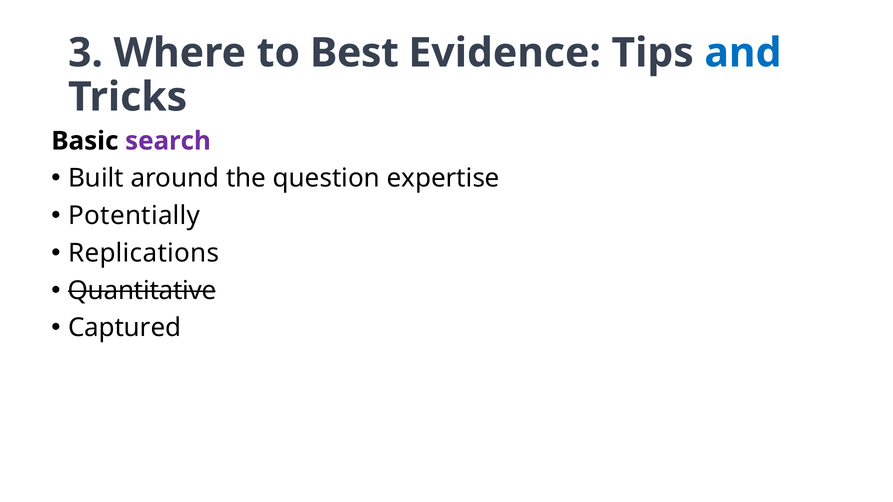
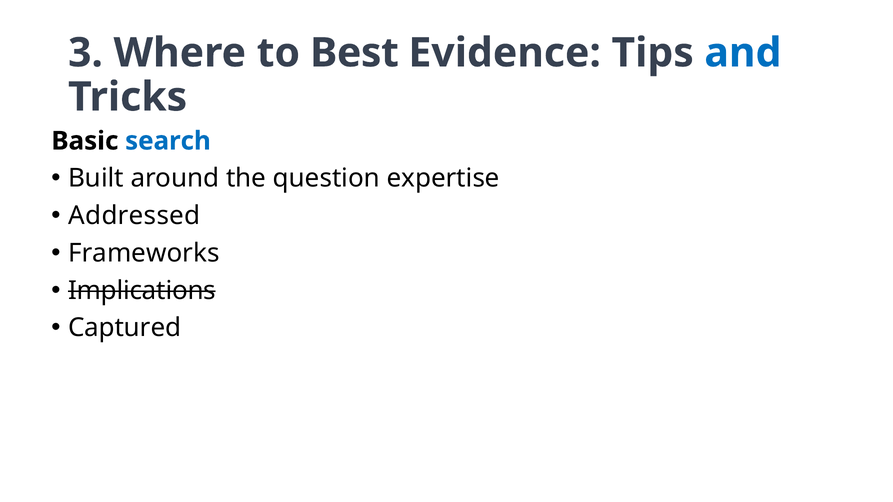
search colour: purple -> blue (168, 141)
Potentially: Potentially -> Addressed (134, 216)
Replications: Replications -> Frameworks (144, 253)
Quantitative: Quantitative -> Implications (142, 291)
